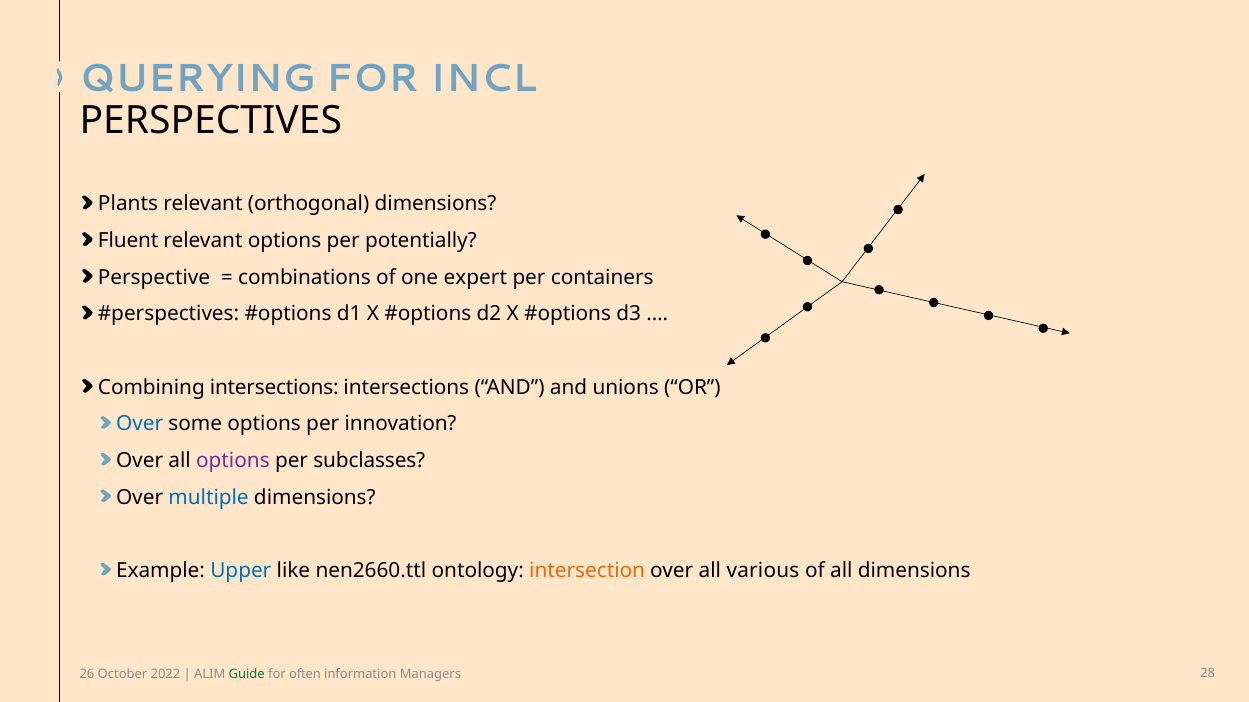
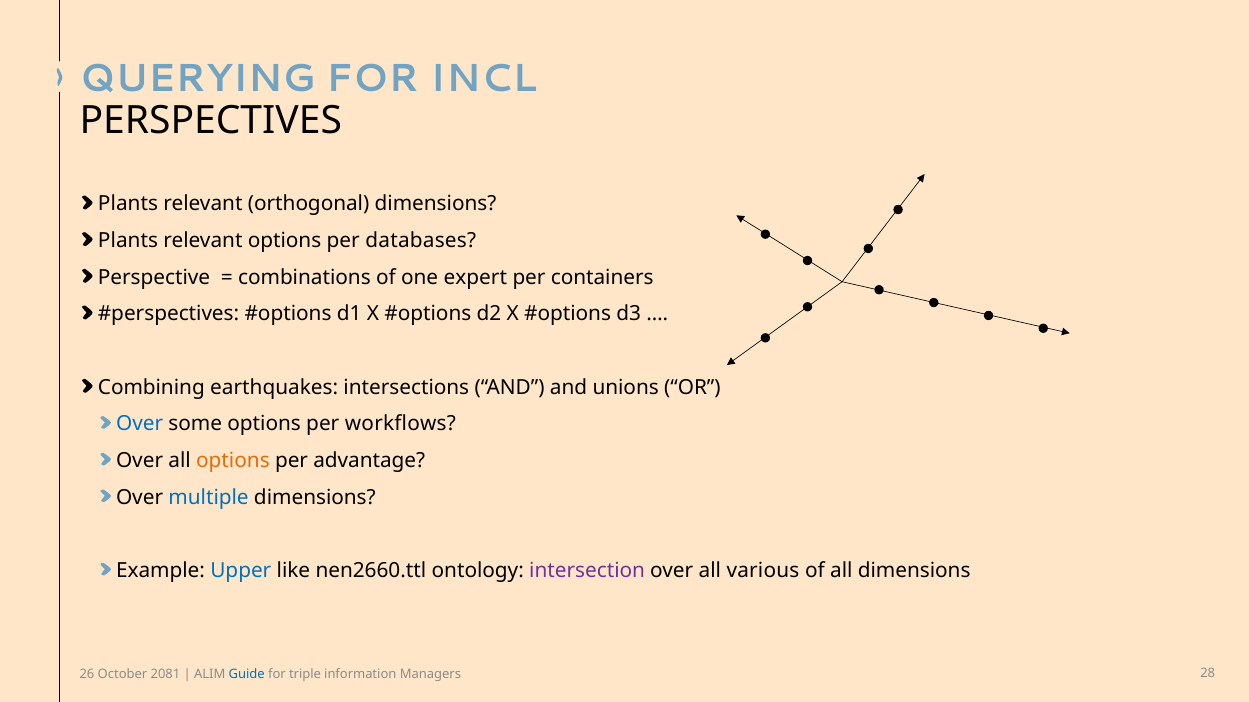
Fluent: Fluent -> Plants (128, 241)
potentially: potentially -> databases (421, 241)
Combining intersections: intersections -> earthquakes (274, 388)
innovation: innovation -> workflows (400, 424)
options colour: purple -> orange (233, 461)
subclasses: subclasses -> advantage (369, 461)
intersection colour: orange -> purple (587, 571)
2022: 2022 -> 2081 (165, 674)
Guide colour: green -> blue (247, 674)
often: often -> triple (305, 674)
